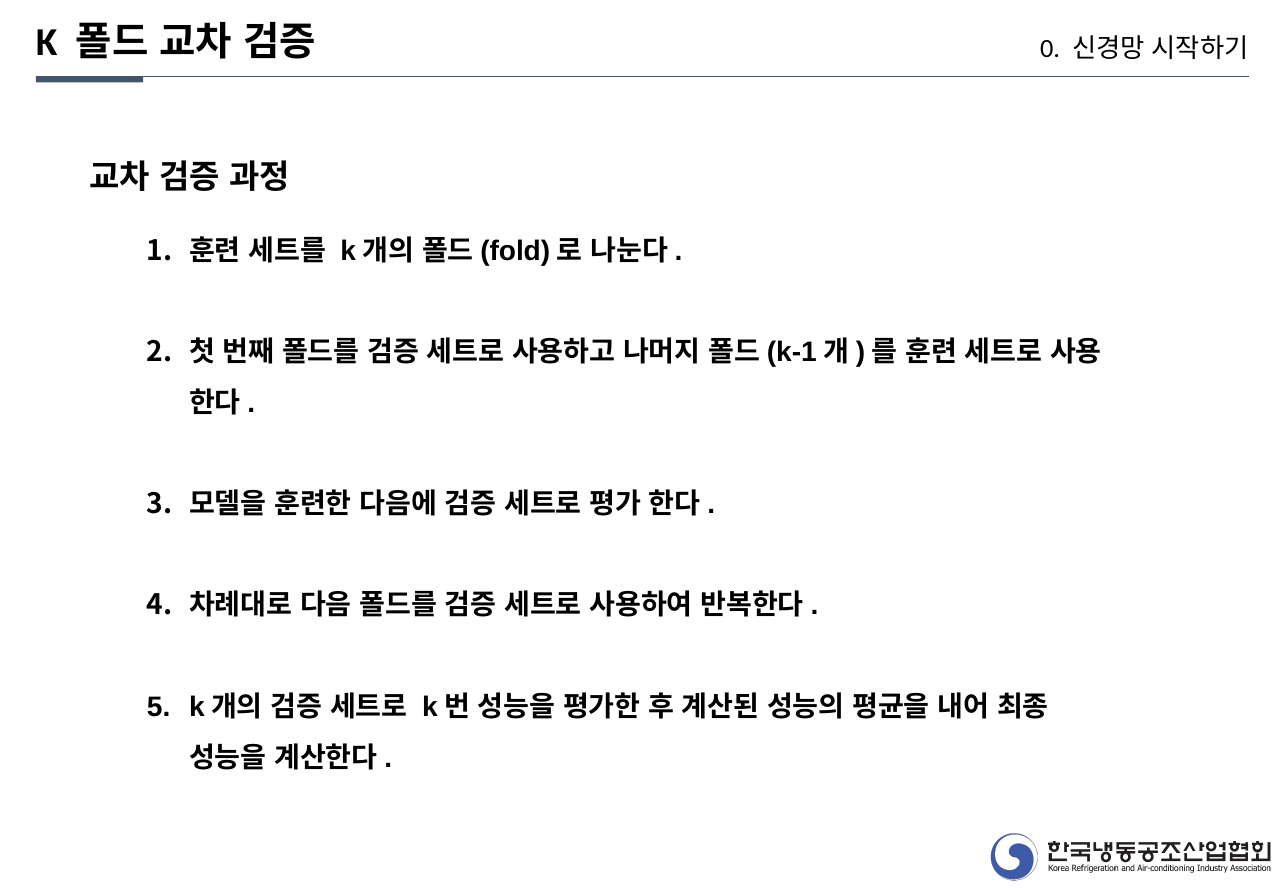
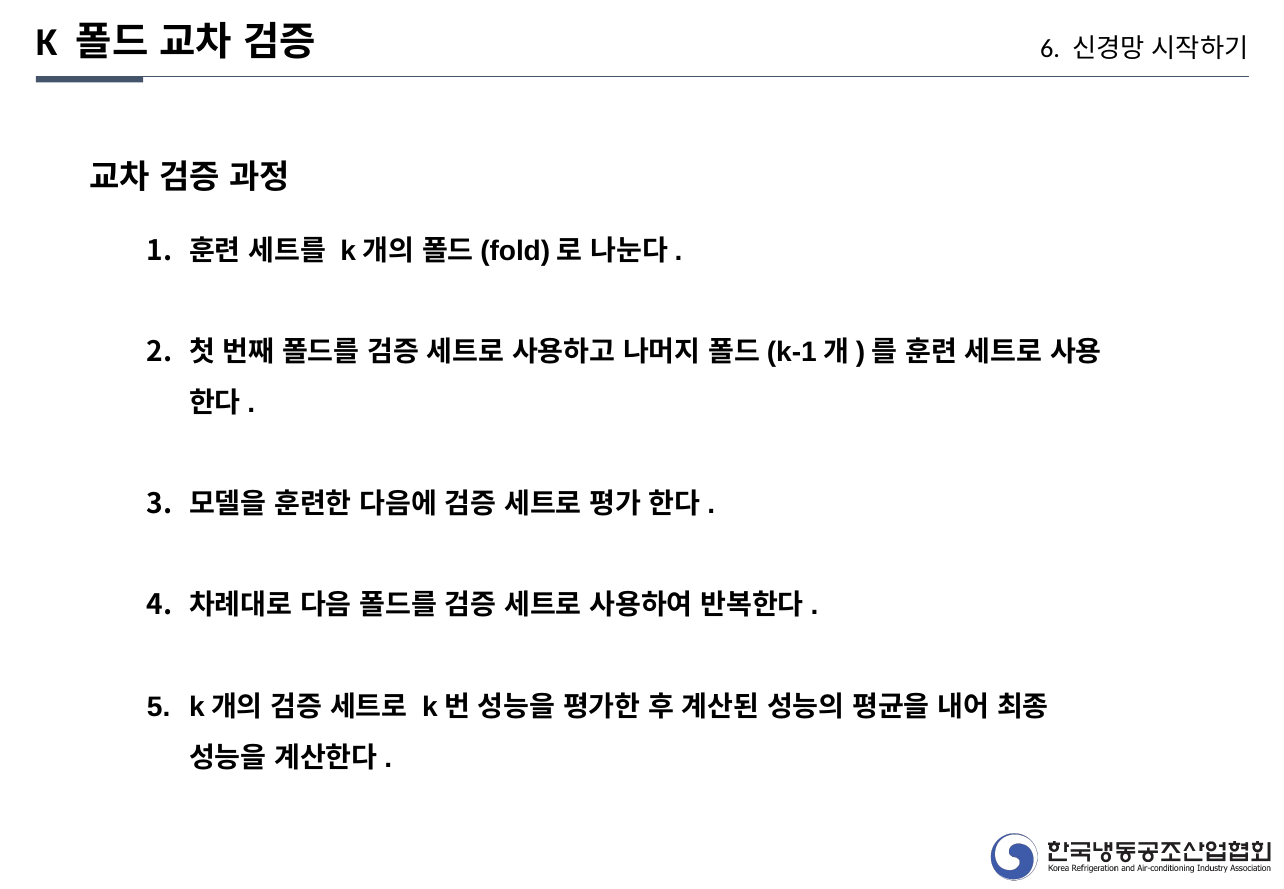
0: 0 -> 6 (1050, 49)
